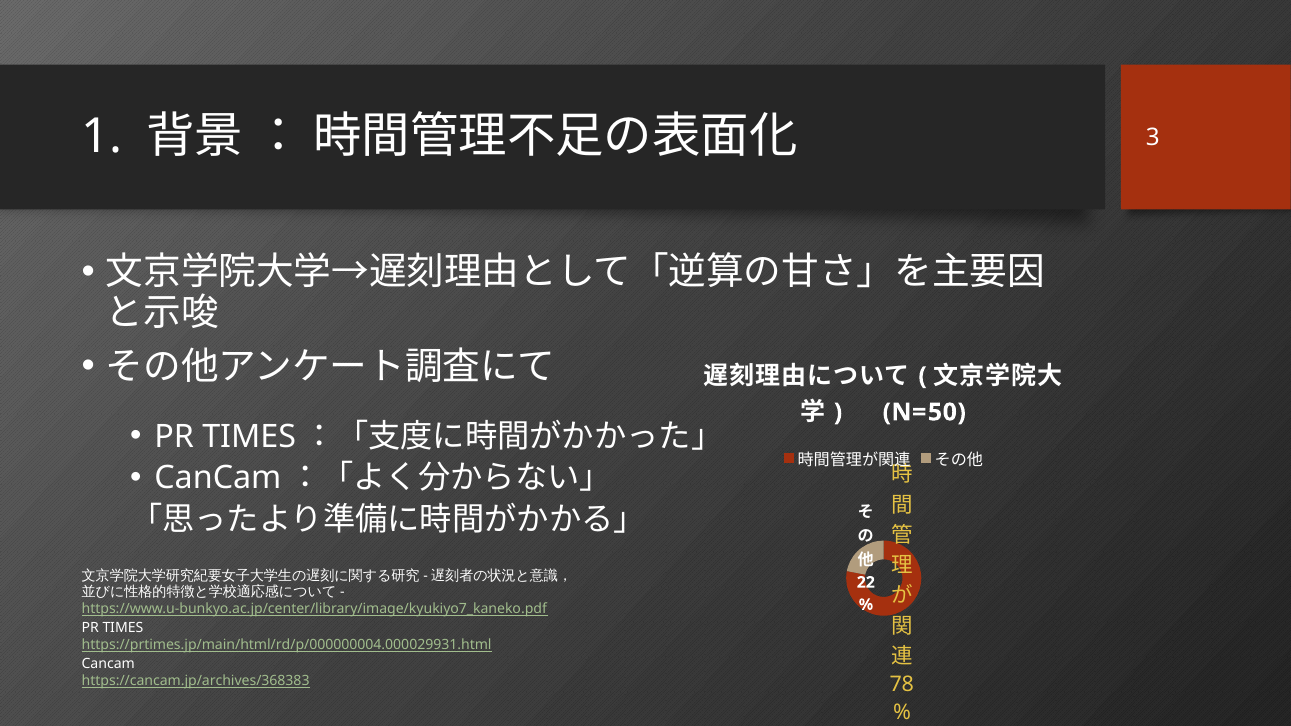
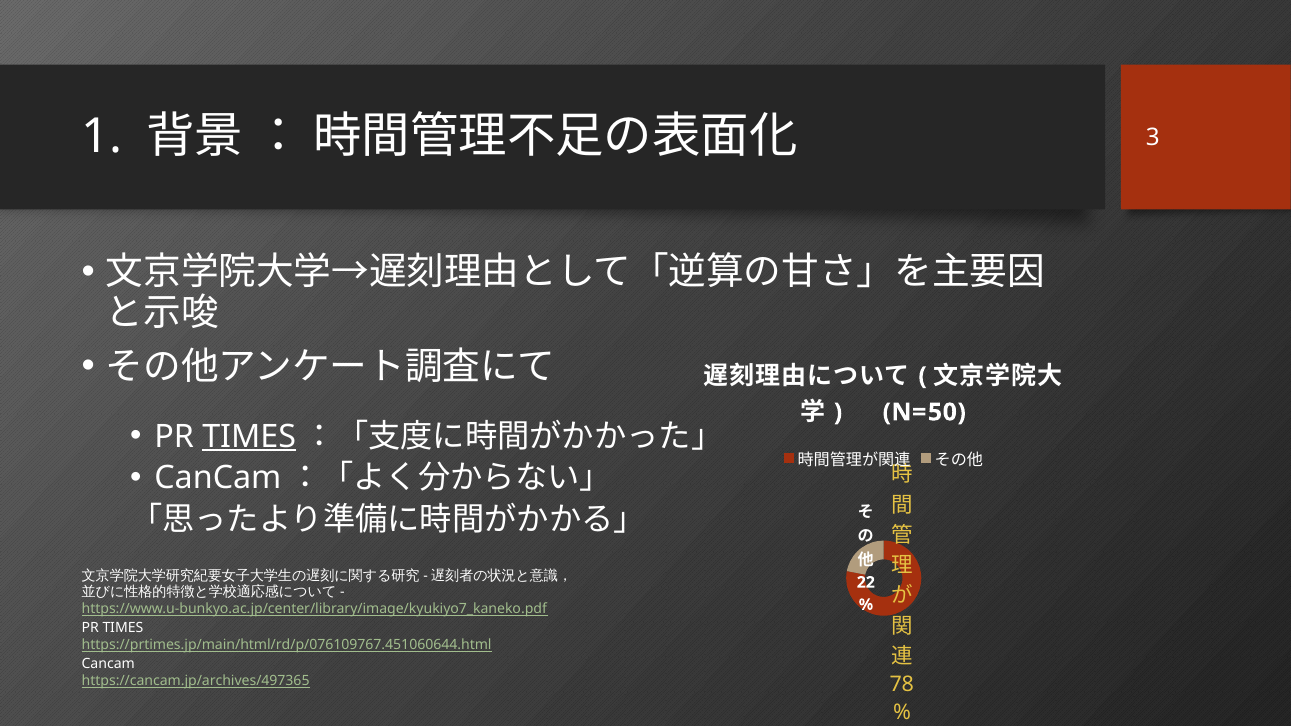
TIMES underline: none -> present (249, 437)
https://prtimes.jp/main/html/rd/p/000000004.000029931.html: https://prtimes.jp/main/html/rd/p/000000004.000029931.html -> https://prtimes.jp/main/html/rd/p/076109767.451060644.html (287, 645)
https://cancam.jp/archives/368383: https://cancam.jp/archives/368383 -> https://cancam.jp/archives/497365 (196, 681)
